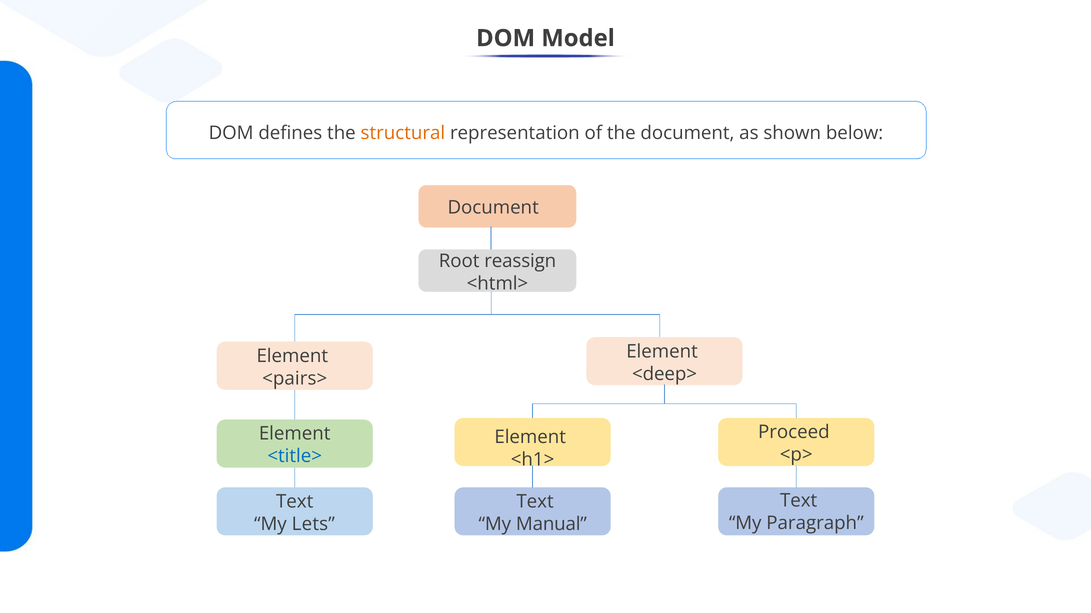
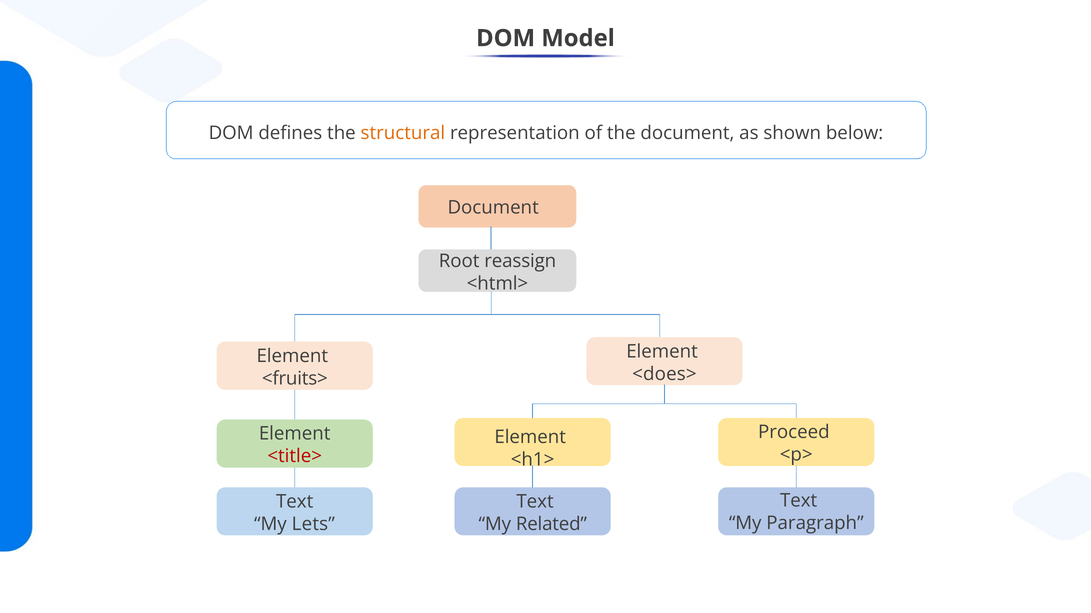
<deep>: <deep> -> <does> (664, 374)
<pairs>: <pairs> -> <fruits> (295, 379)
<title> colour: blue -> red (295, 457)
Manual: Manual -> Related (551, 524)
